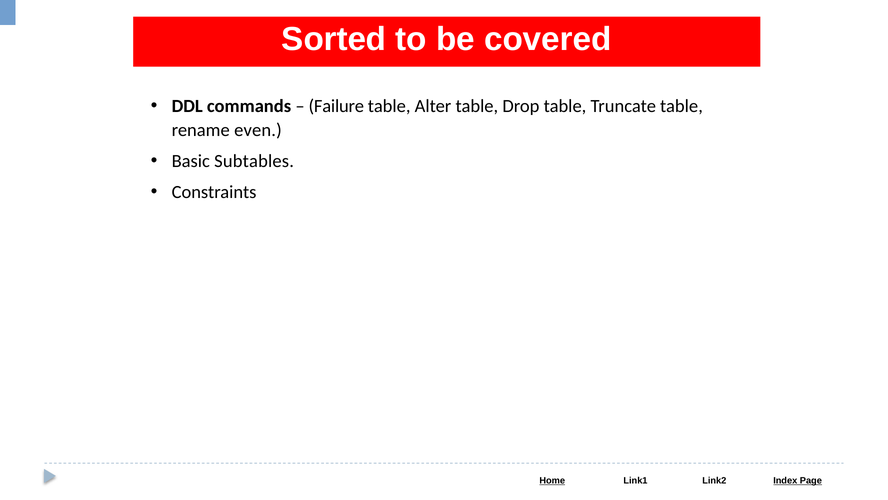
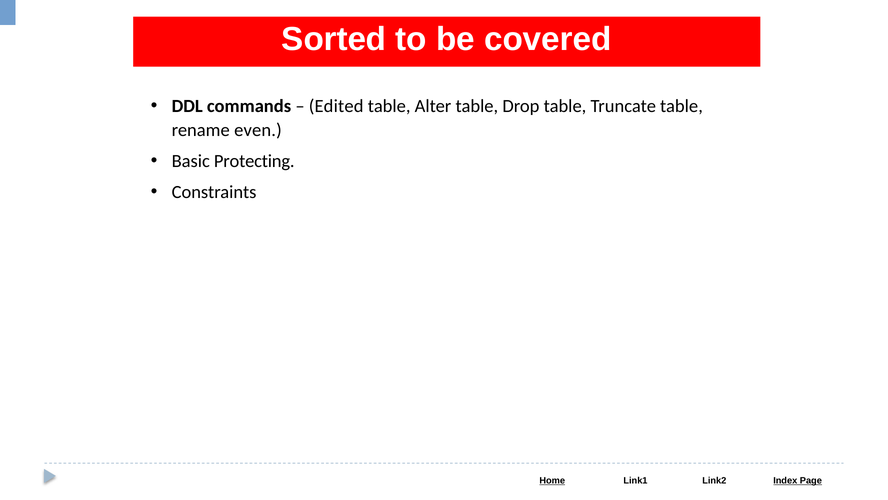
Failure: Failure -> Edited (336, 106)
Subtables: Subtables -> Protecting (254, 161)
